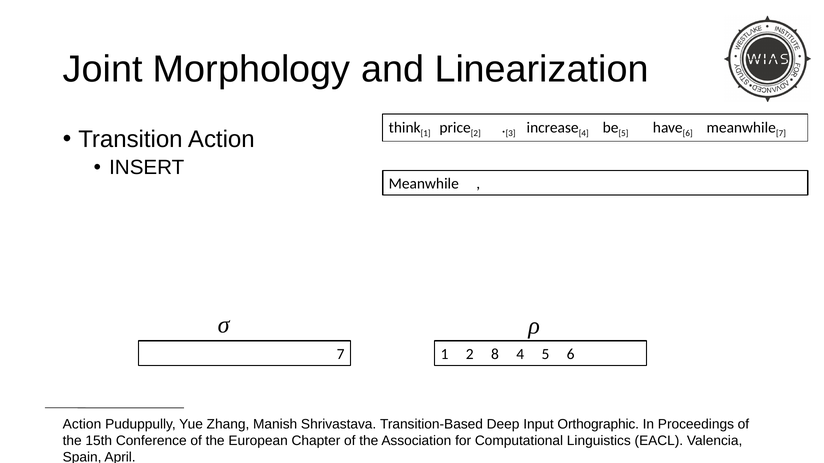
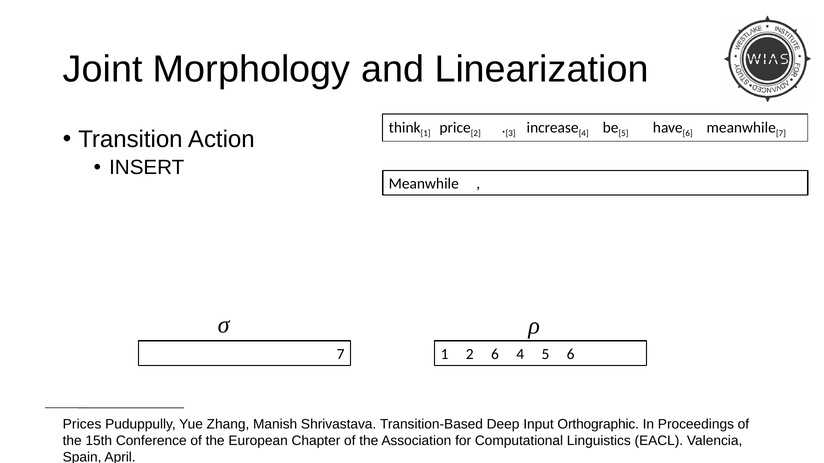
2 8: 8 -> 6 (495, 355)
Action: Action -> Prices (82, 425)
